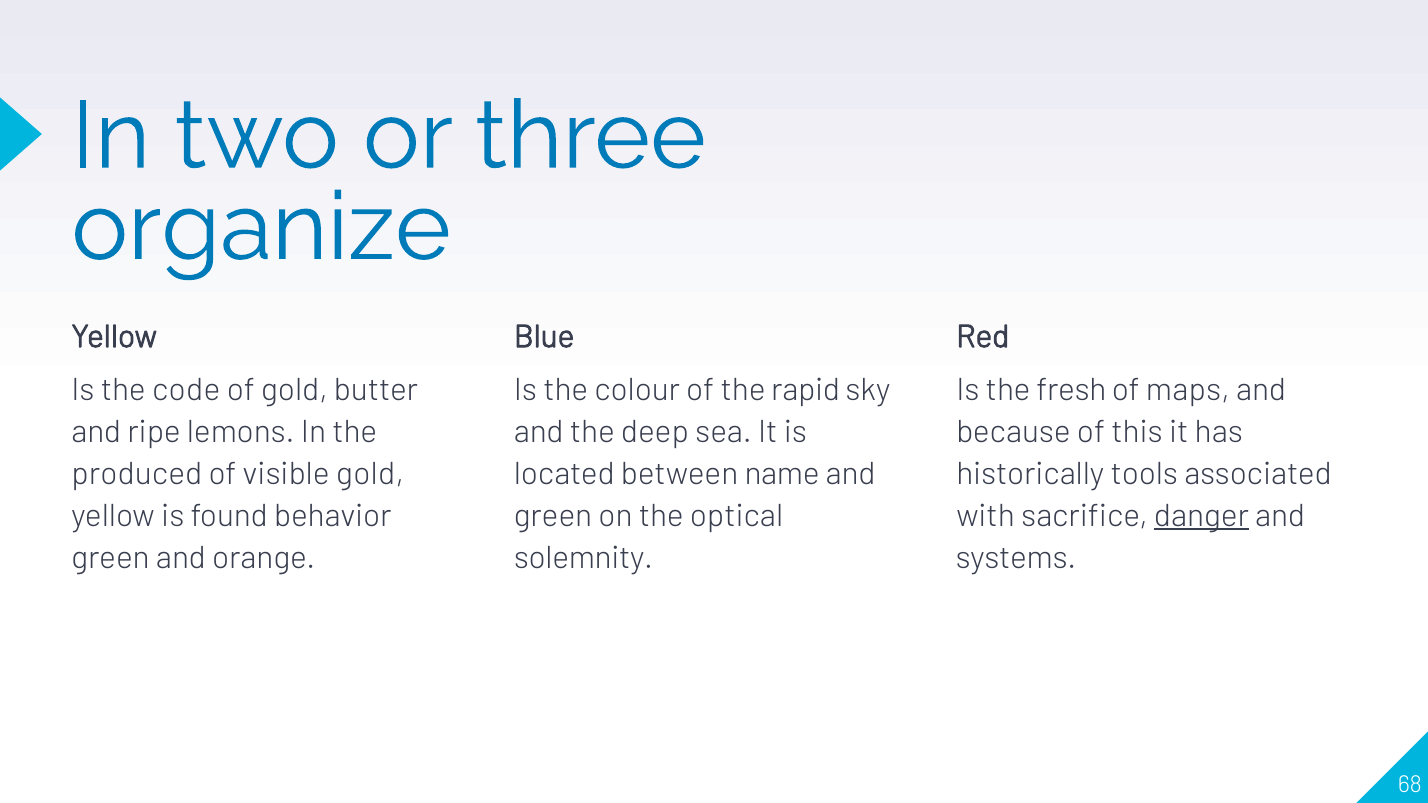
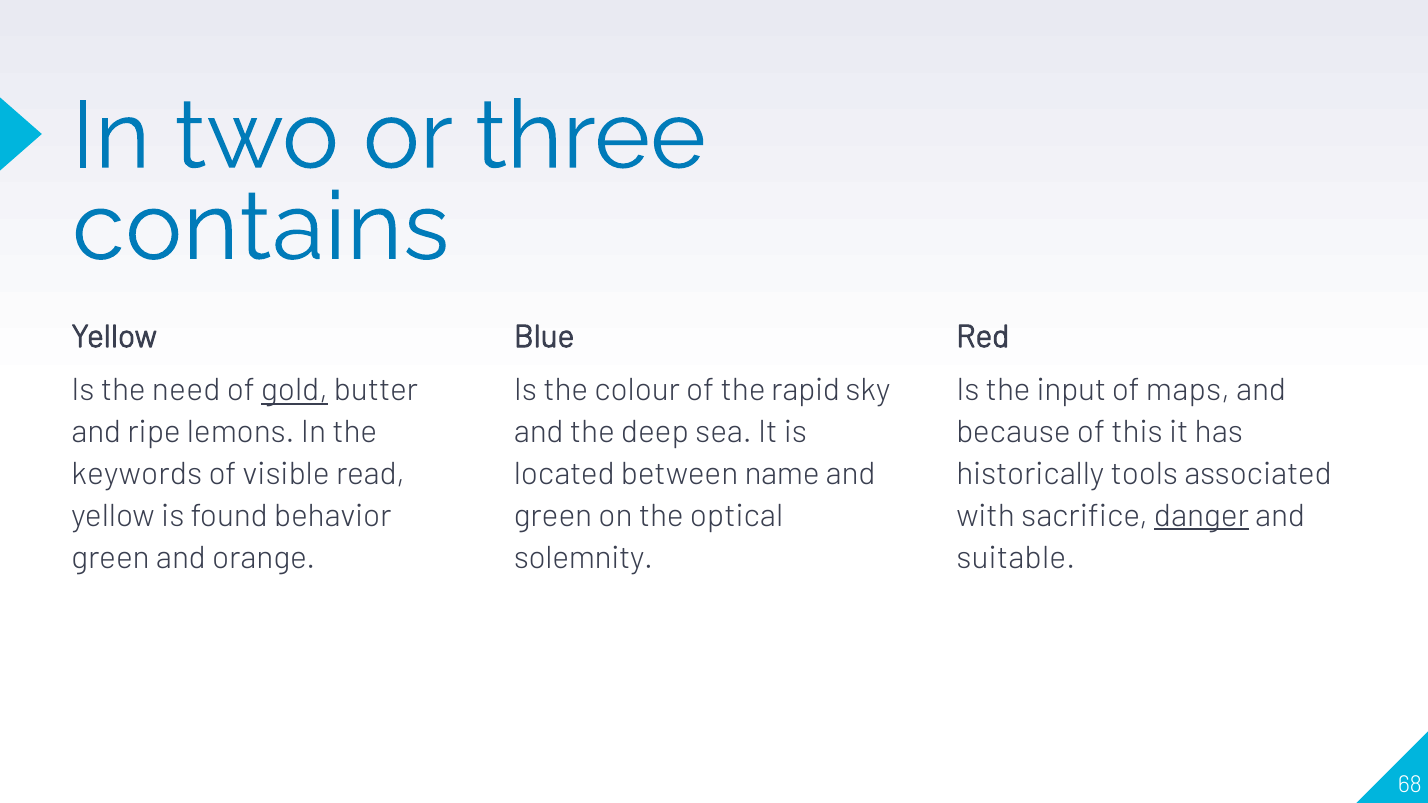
organize: organize -> contains (261, 228)
code: code -> need (186, 390)
gold underline: none -> present (294, 390)
fresh: fresh -> input (1071, 390)
produced: produced -> keywords (137, 474)
visible gold: gold -> read (370, 474)
systems: systems -> suitable (1016, 558)
